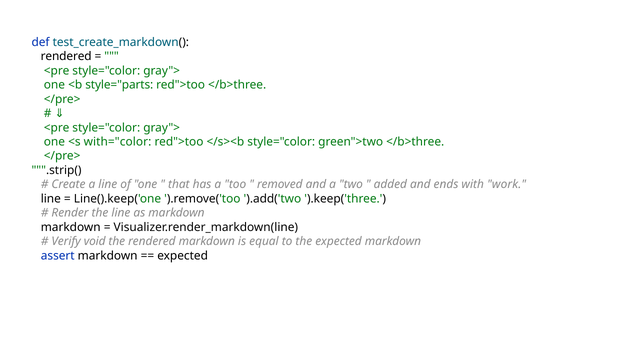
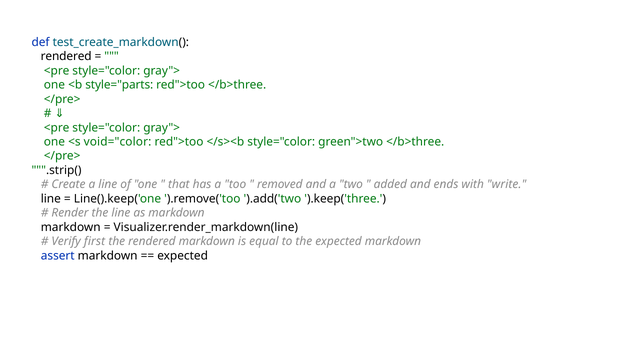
with="color: with="color -> void="color (117, 142)
work: work -> write (507, 185)
void: void -> first (95, 242)
